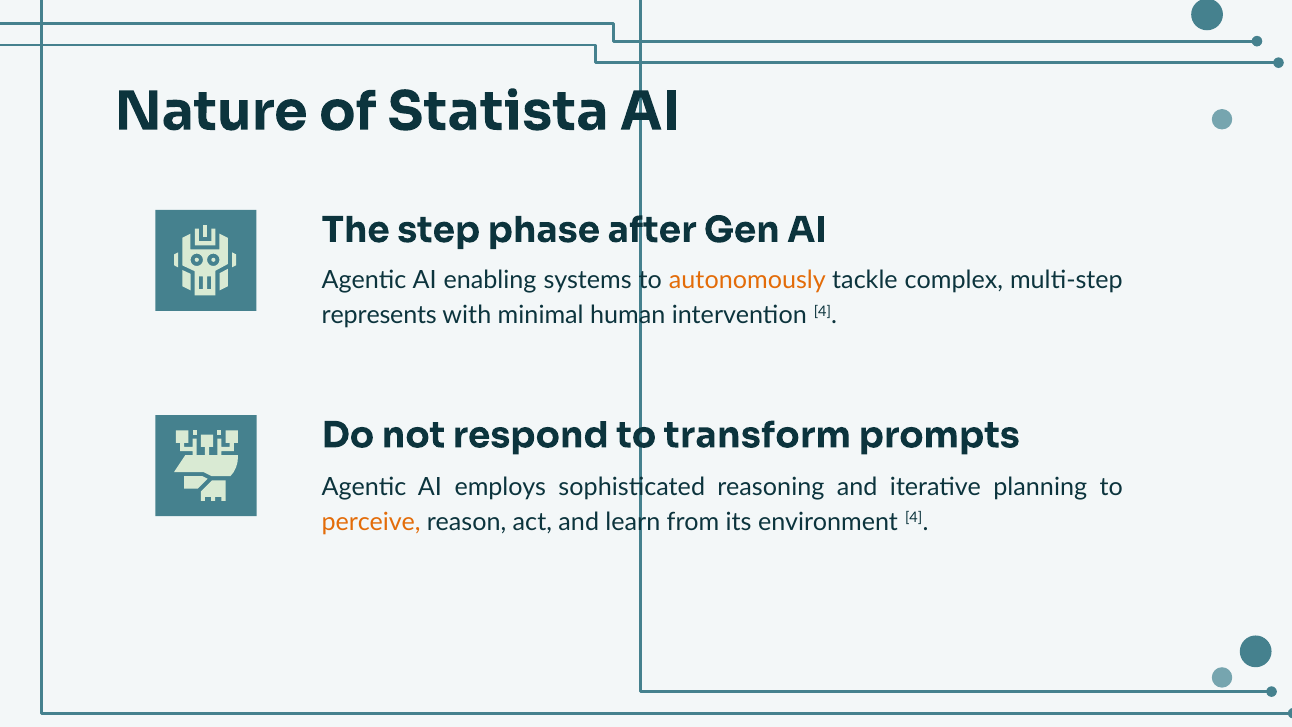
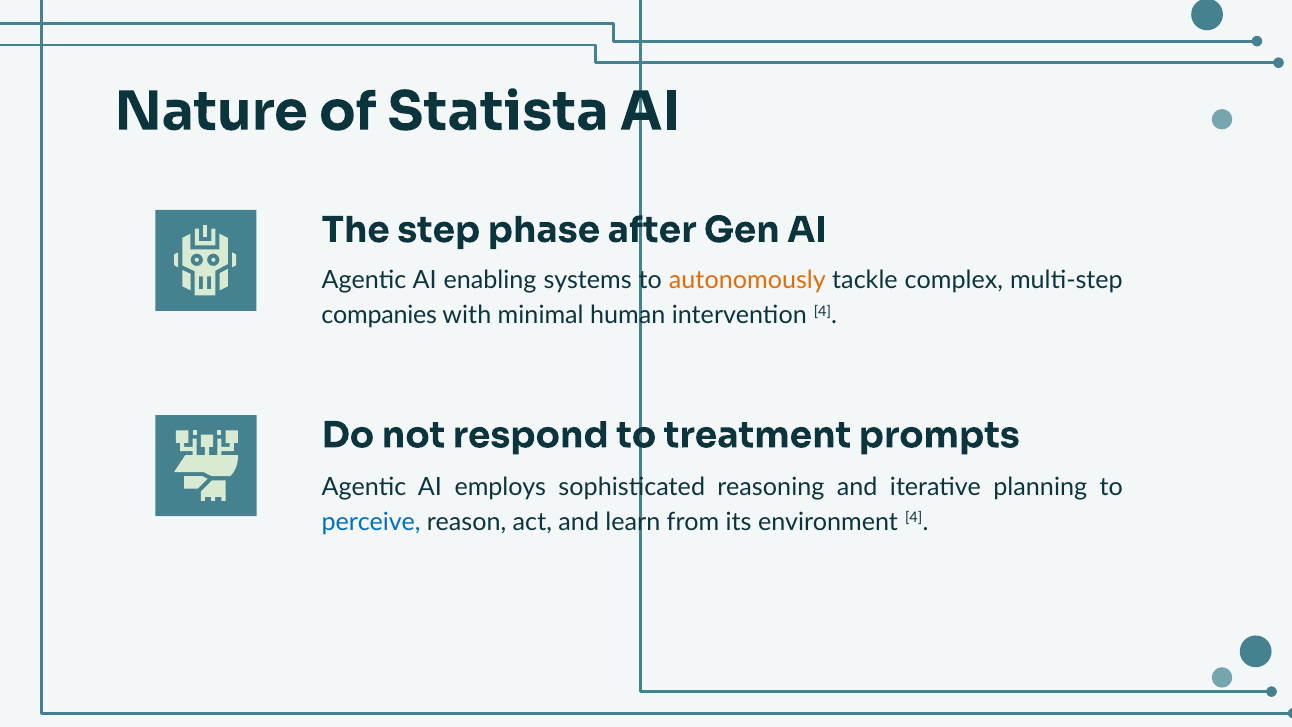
represents: represents -> companies (379, 315)
transform: transform -> treatment (758, 435)
perceive colour: orange -> blue (371, 522)
